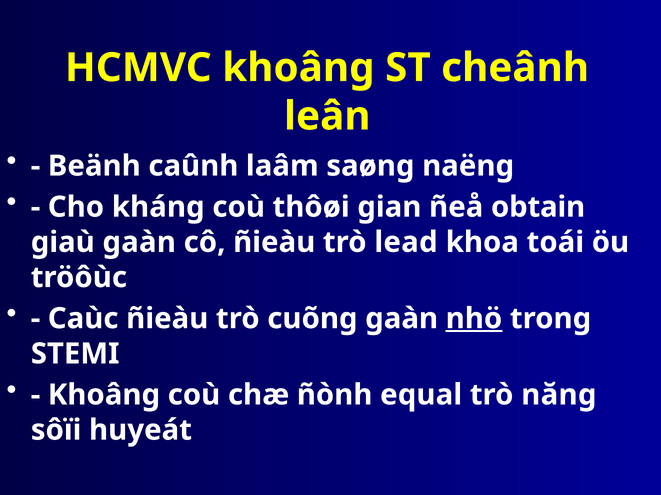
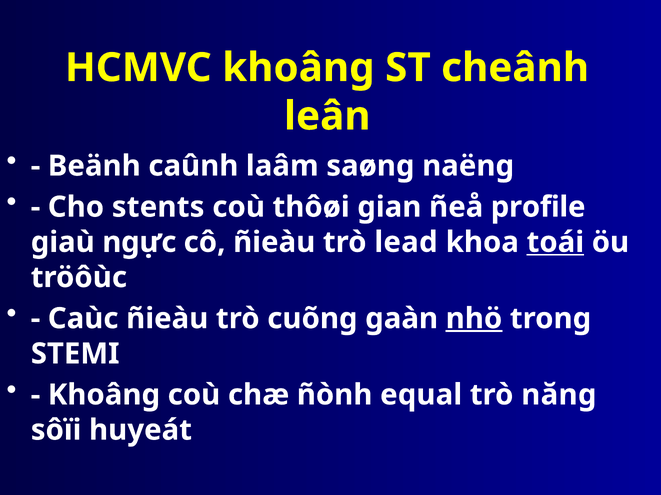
kháng: kháng -> stents (158, 207)
obtain: obtain -> profile (538, 207)
giaù gaàn: gaàn -> ngực (139, 243)
toái underline: none -> present (555, 243)
